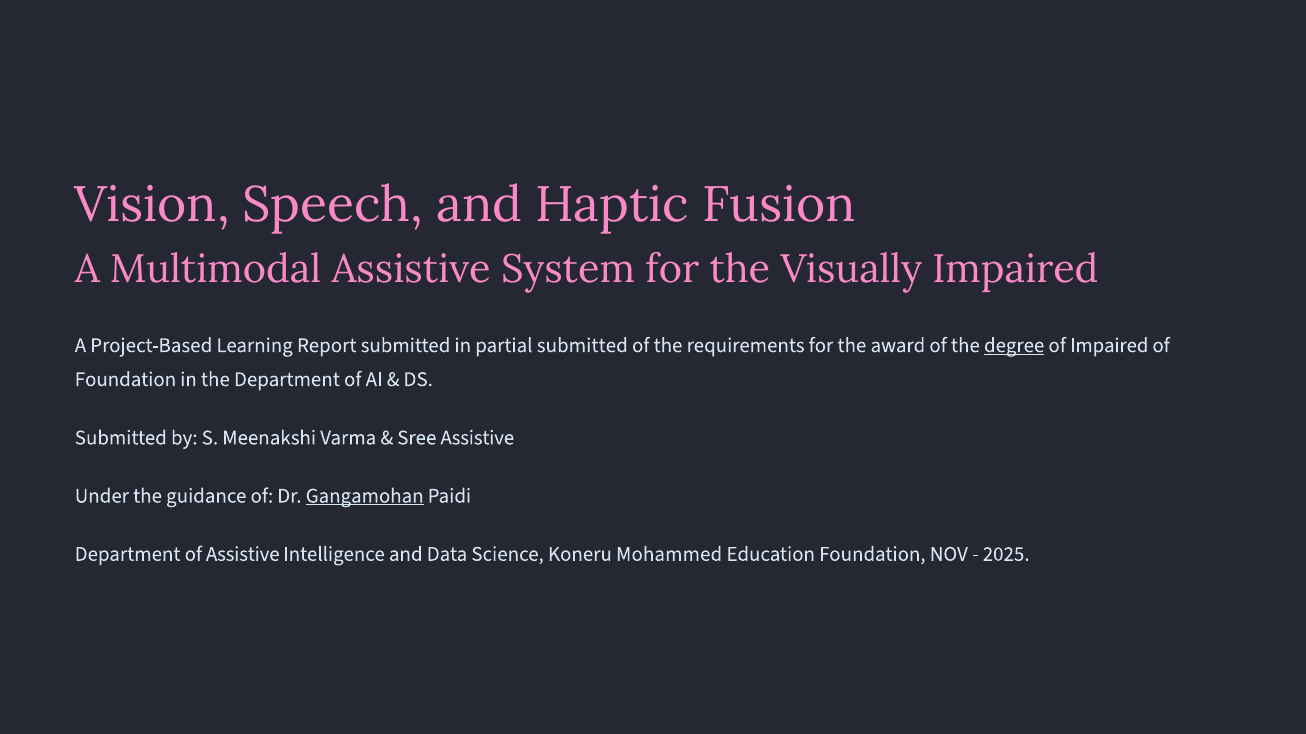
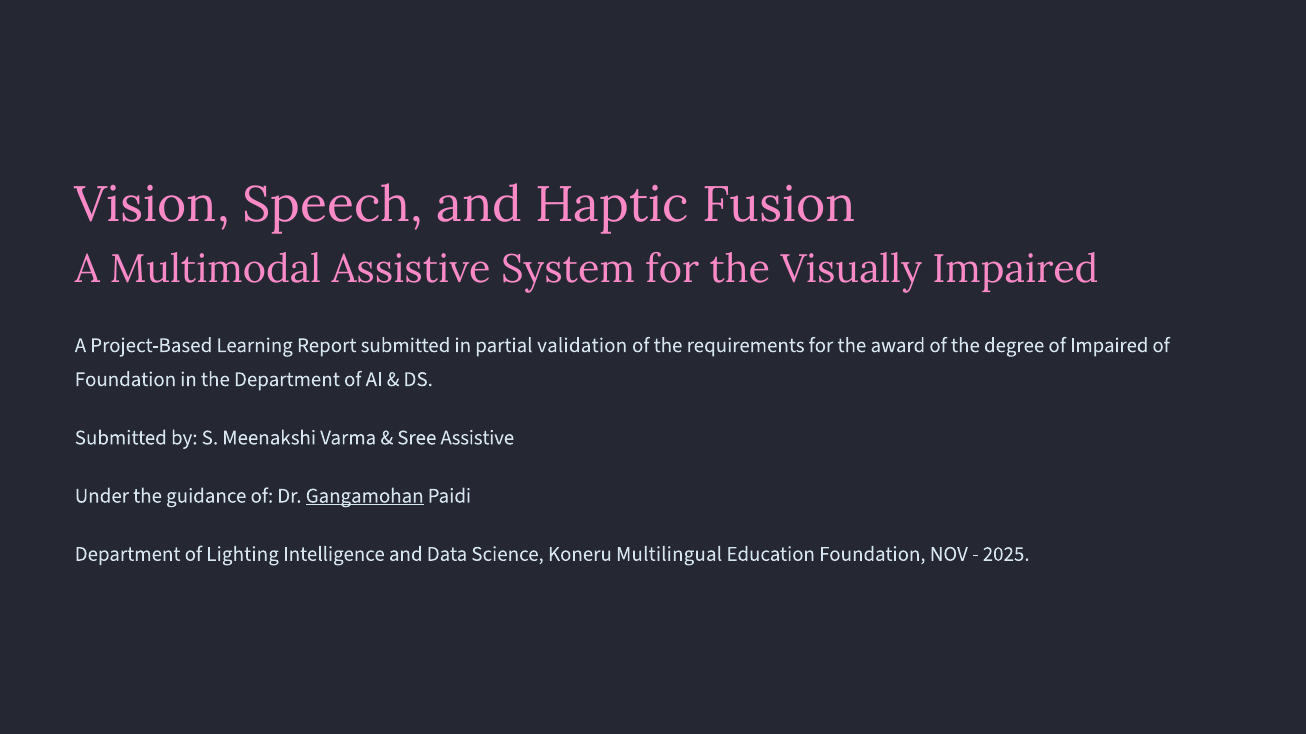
partial submitted: submitted -> validation (582, 345)
degree underline: present -> none (1014, 345)
of Assistive: Assistive -> Lighting (243, 554)
Mohammed: Mohammed -> Multilingual (669, 554)
